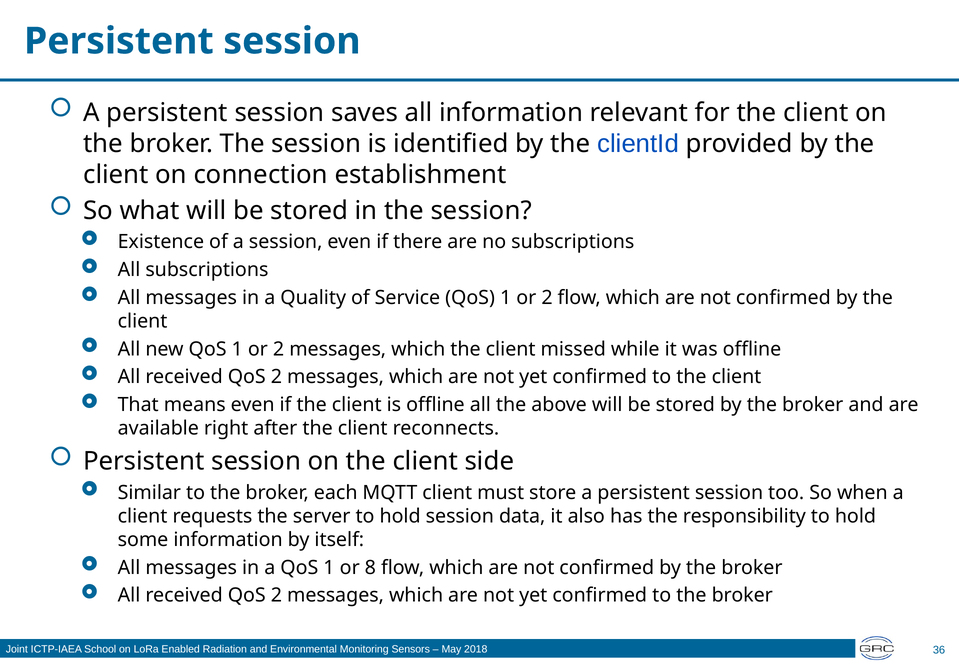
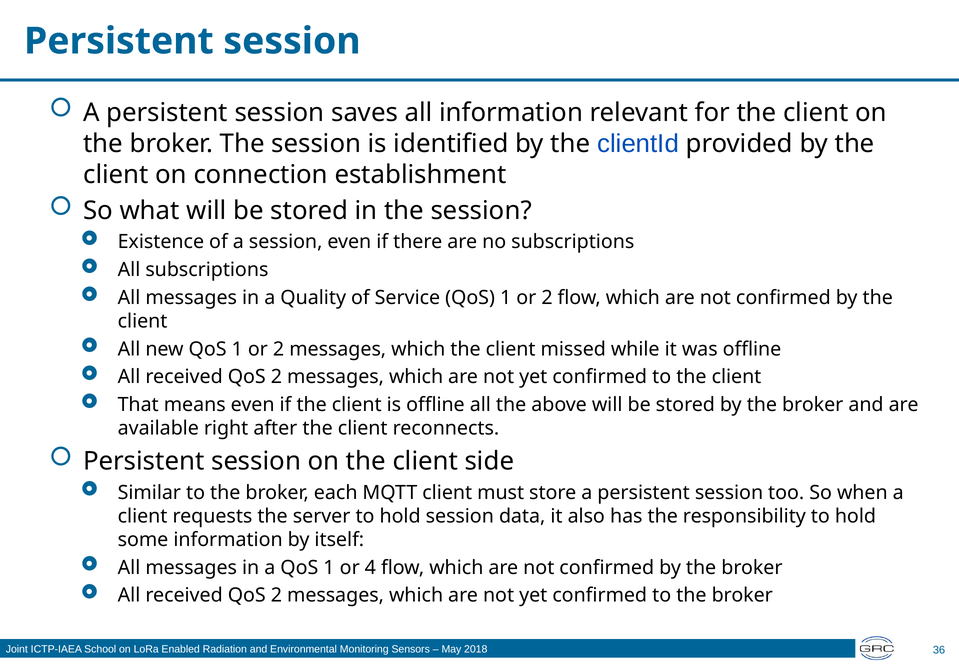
8: 8 -> 4 (370, 568)
